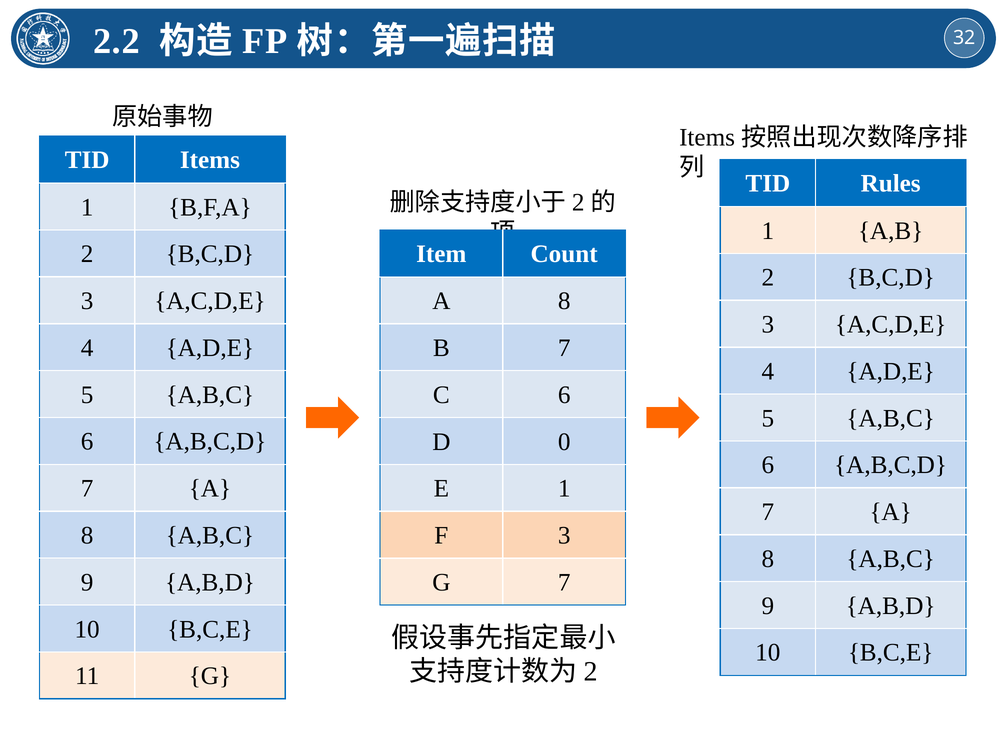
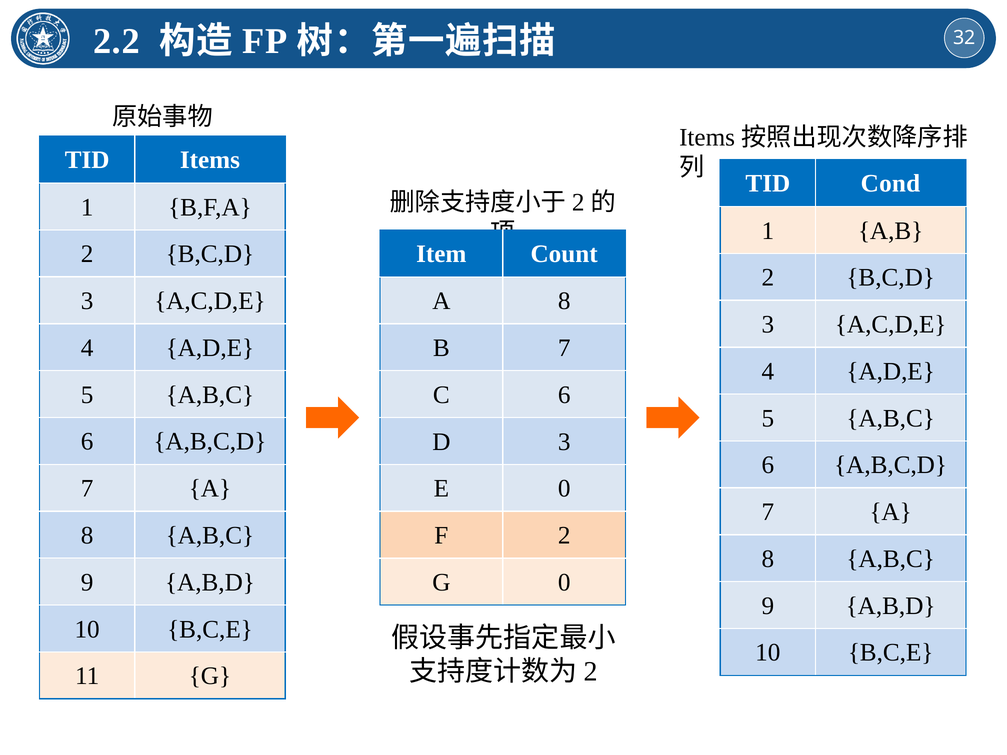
Rules: Rules -> Cond (890, 183)
D 0: 0 -> 3 (564, 442)
E 1: 1 -> 0 (564, 489)
F 3: 3 -> 2 (564, 536)
G 7: 7 -> 0 (564, 583)
